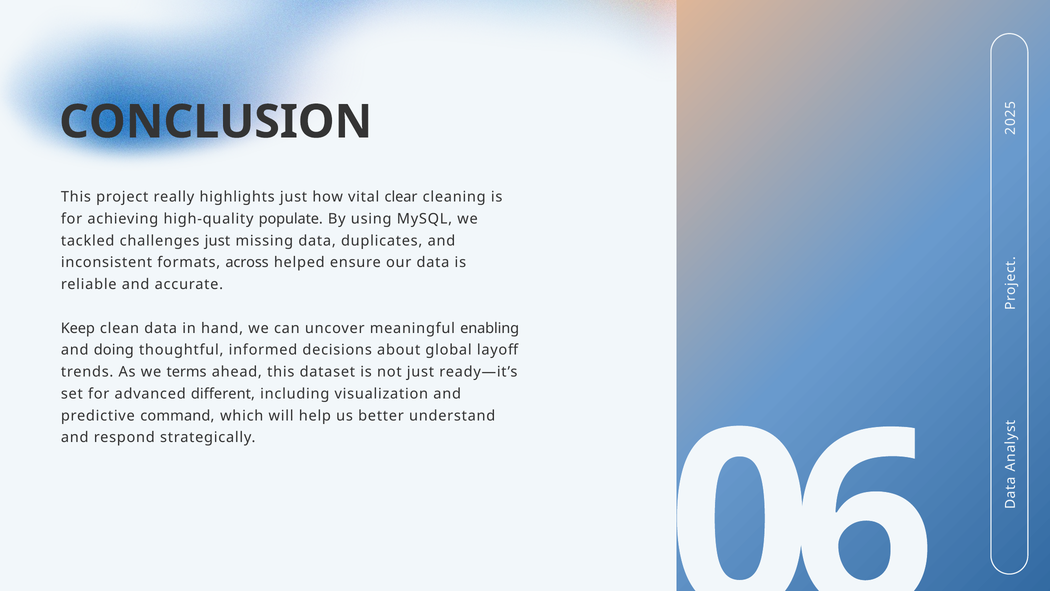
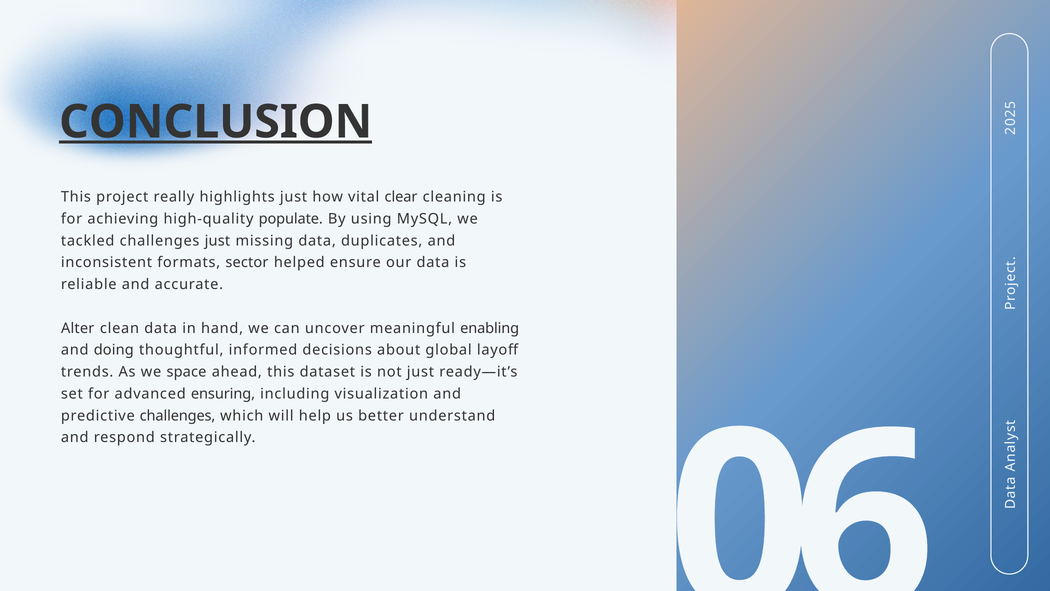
CONCLUSION underline: none -> present (216, 122)
across: across -> sector (247, 262)
Keep: Keep -> Alter (78, 328)
terms: terms -> space (186, 372)
different: different -> ensuring (223, 394)
predictive command: command -> challenges (178, 416)
